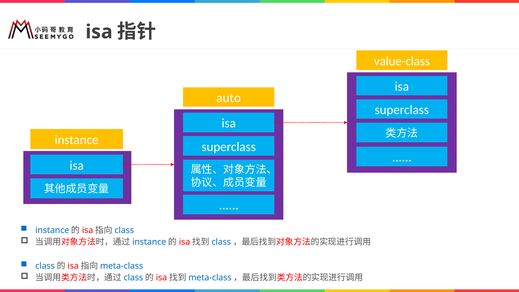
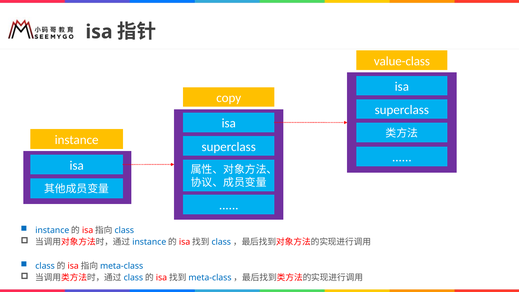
auto: auto -> copy (229, 98)
